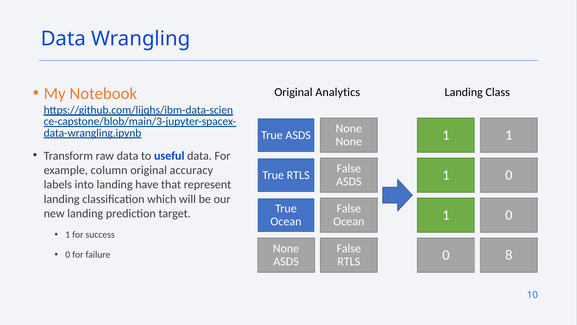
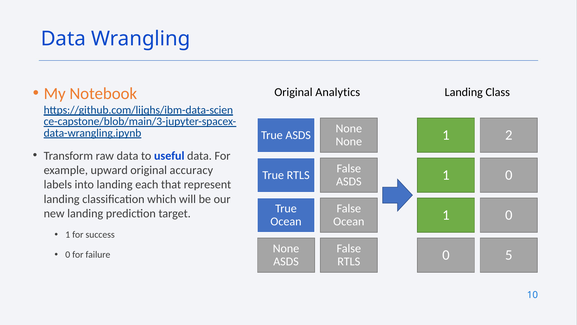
1: 1 -> 2 (509, 135)
column: column -> upward (109, 170)
have: have -> each (147, 184)
8: 8 -> 5 (509, 255)
